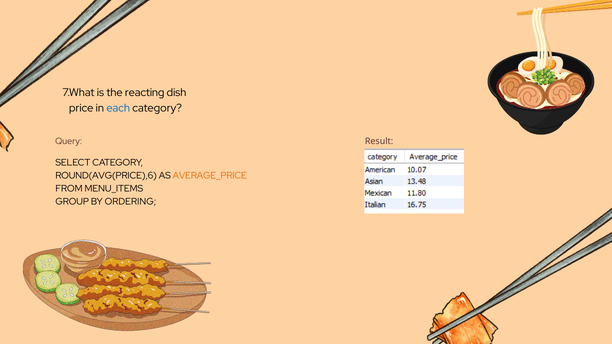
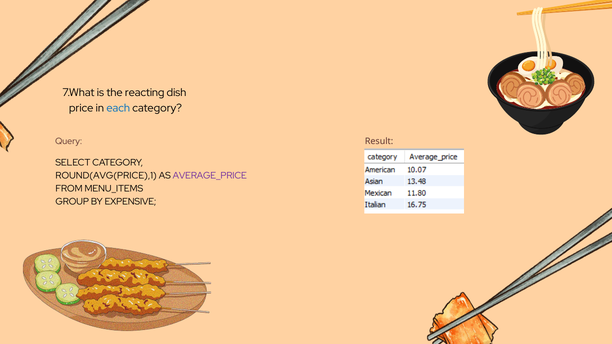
ROUND(AVG(PRICE),6: ROUND(AVG(PRICE),6 -> ROUND(AVG(PRICE),1 (106, 176)
AVERAGE_PRICE colour: orange -> purple (210, 176)
ORDERING: ORDERING -> EXPENSIVE (130, 202)
